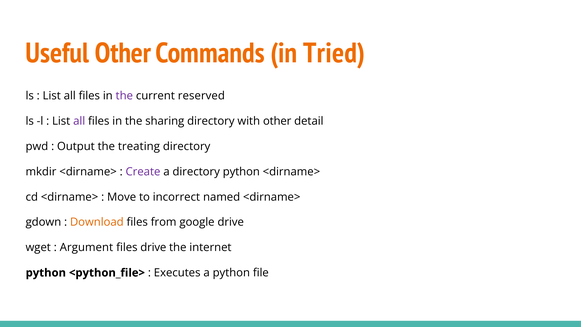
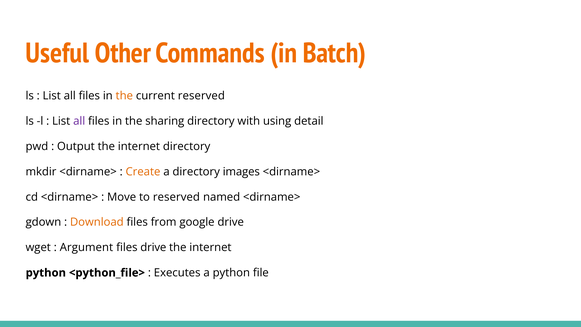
Tried: Tried -> Batch (334, 53)
the colour: purple -> orange (124, 96)
with other: other -> using (277, 121)
Output the treating: treating -> internet (139, 146)
Create colour: purple -> orange (143, 172)
directory python: python -> images (241, 172)
to incorrect: incorrect -> reserved (176, 197)
